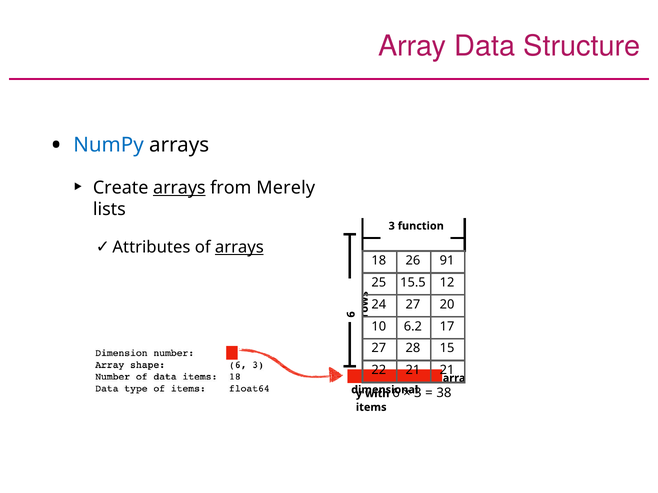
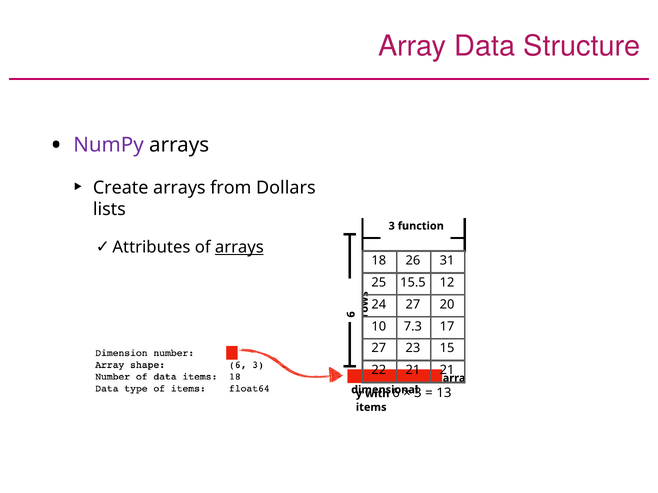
NumPy colour: blue -> purple (109, 145)
arrays underline: present -> none (179, 188)
Merely: Merely -> Dollars (286, 188)
91: 91 -> 31 (447, 261)
6.2: 6.2 -> 7.3 (413, 327)
28: 28 -> 23 (413, 349)
38: 38 -> 13 (444, 393)
